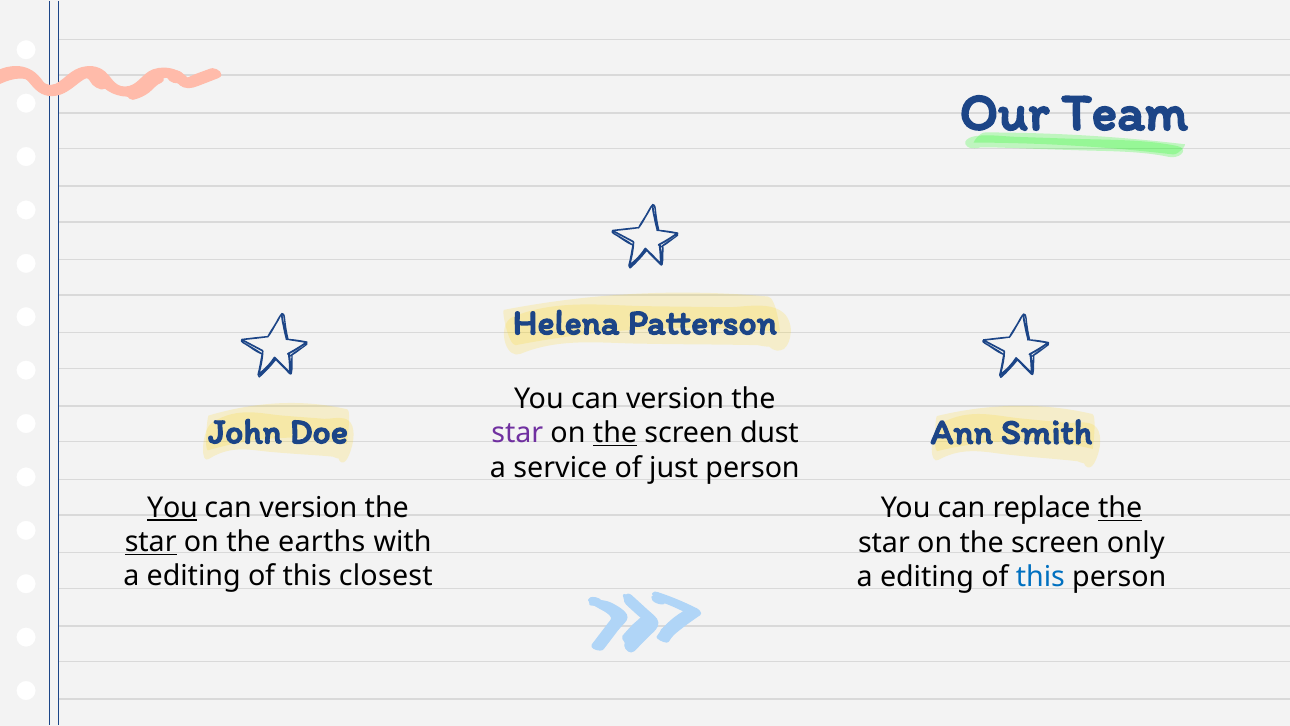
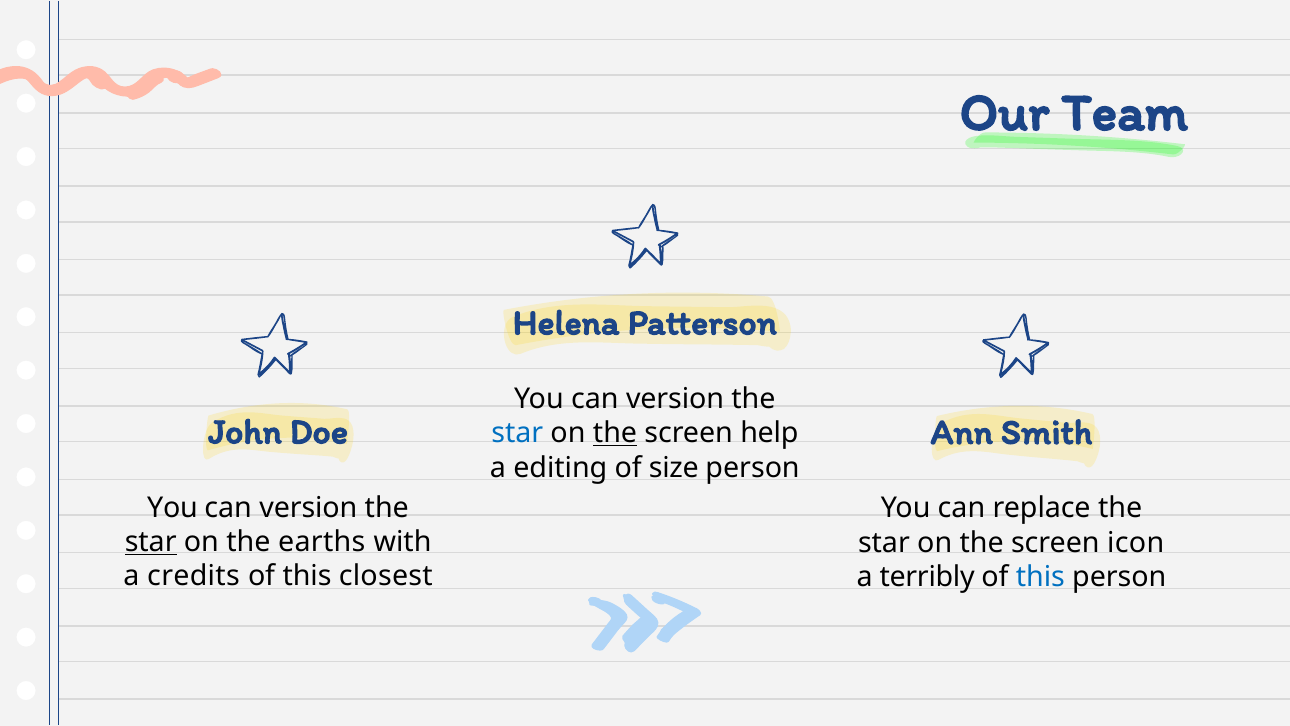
star colour: purple -> blue (517, 433)
dust: dust -> help (769, 433)
service: service -> editing (560, 467)
just: just -> size (674, 467)
You underline: present -> none (172, 507)
the underline: present -> none (1120, 508)
only: only -> icon (1136, 542)
editing: editing -> credits (194, 576)
editing: editing -> terribly (927, 577)
